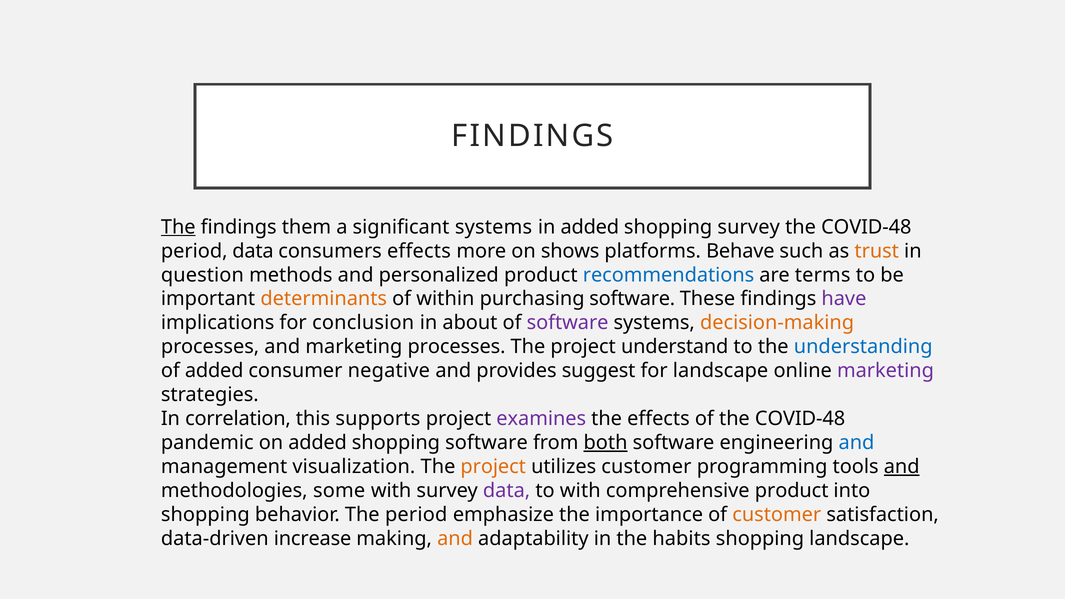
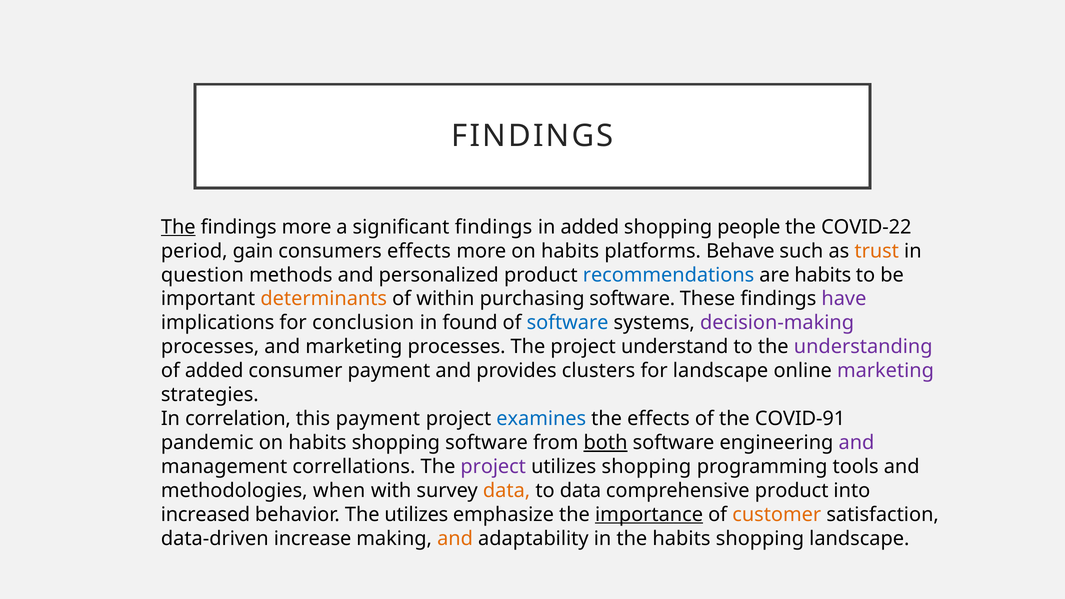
findings them: them -> more (307, 227)
significant systems: systems -> findings (494, 227)
shopping survey: survey -> people (749, 227)
COVID-48: COVID-48 -> COVID-22 (866, 227)
period data: data -> gain (253, 251)
more on shows: shows -> habits (570, 251)
are terms: terms -> habits (823, 275)
about: about -> found (470, 323)
software colour: purple -> blue (568, 323)
decision-making colour: orange -> purple (777, 323)
understanding colour: blue -> purple (863, 347)
consumer negative: negative -> payment (389, 371)
suggest: suggest -> clusters (599, 371)
this supports: supports -> payment (378, 419)
examines colour: purple -> blue (541, 419)
of the COVID-48: COVID-48 -> COVID-91 (800, 419)
pandemic on added: added -> habits (317, 443)
and colour: blue -> purple (856, 443)
visualization: visualization -> correllations (354, 467)
project colour: orange -> purple (493, 467)
utilizes customer: customer -> shopping (646, 467)
and underline: present -> none (902, 467)
some: some -> when (339, 491)
data colour: purple -> orange (507, 491)
to with: with -> data (580, 491)
shopping: shopping -> increased (205, 515)
The period: period -> utilizes (416, 515)
importance underline: none -> present (649, 515)
